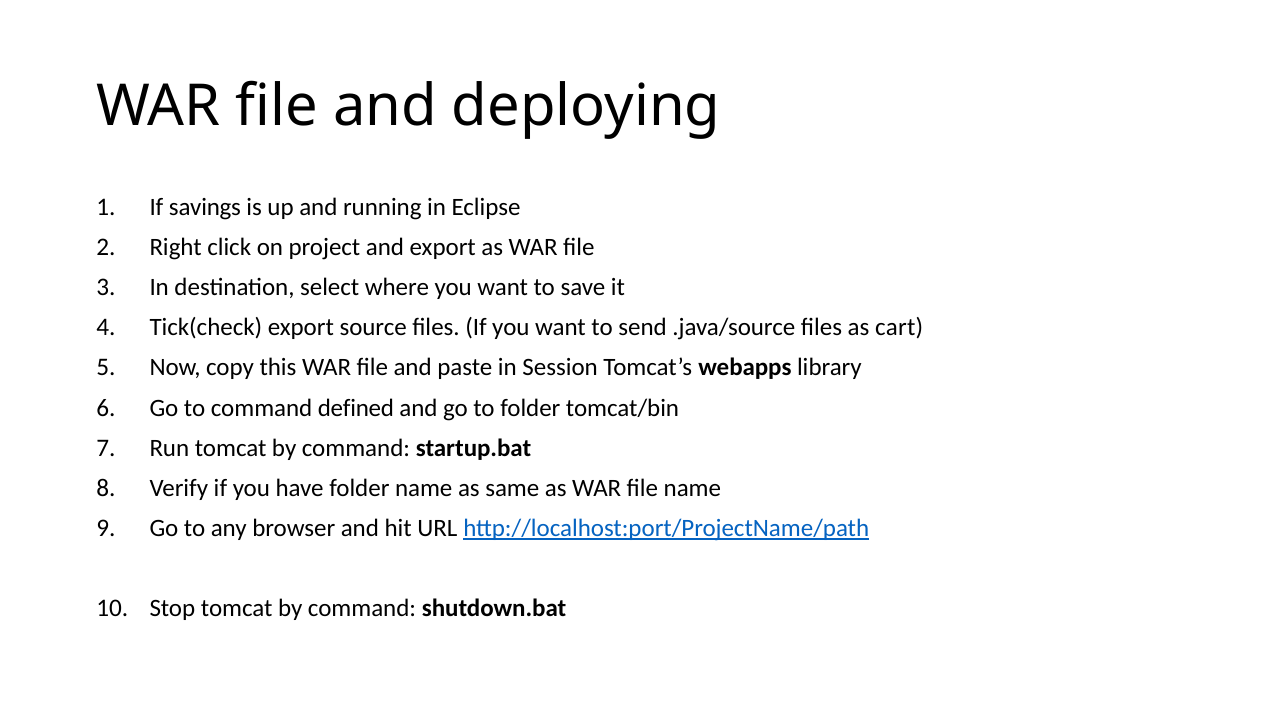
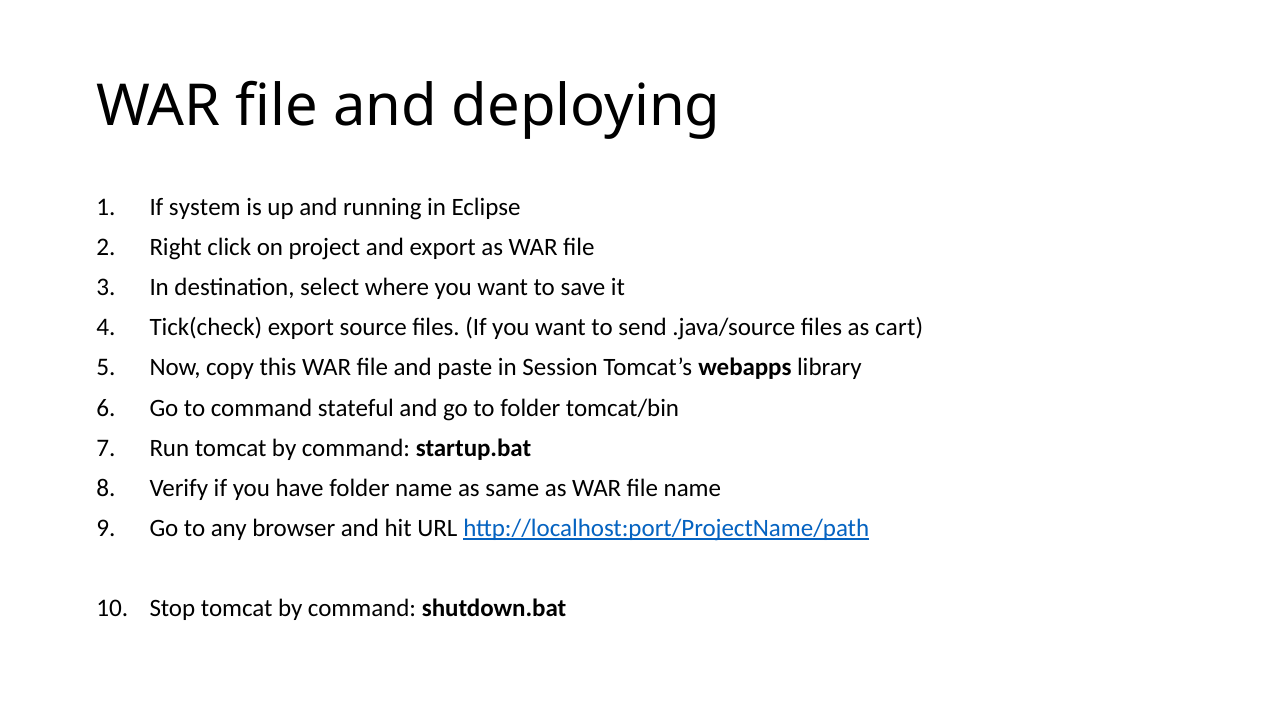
savings: savings -> system (205, 207)
defined: defined -> stateful (356, 408)
